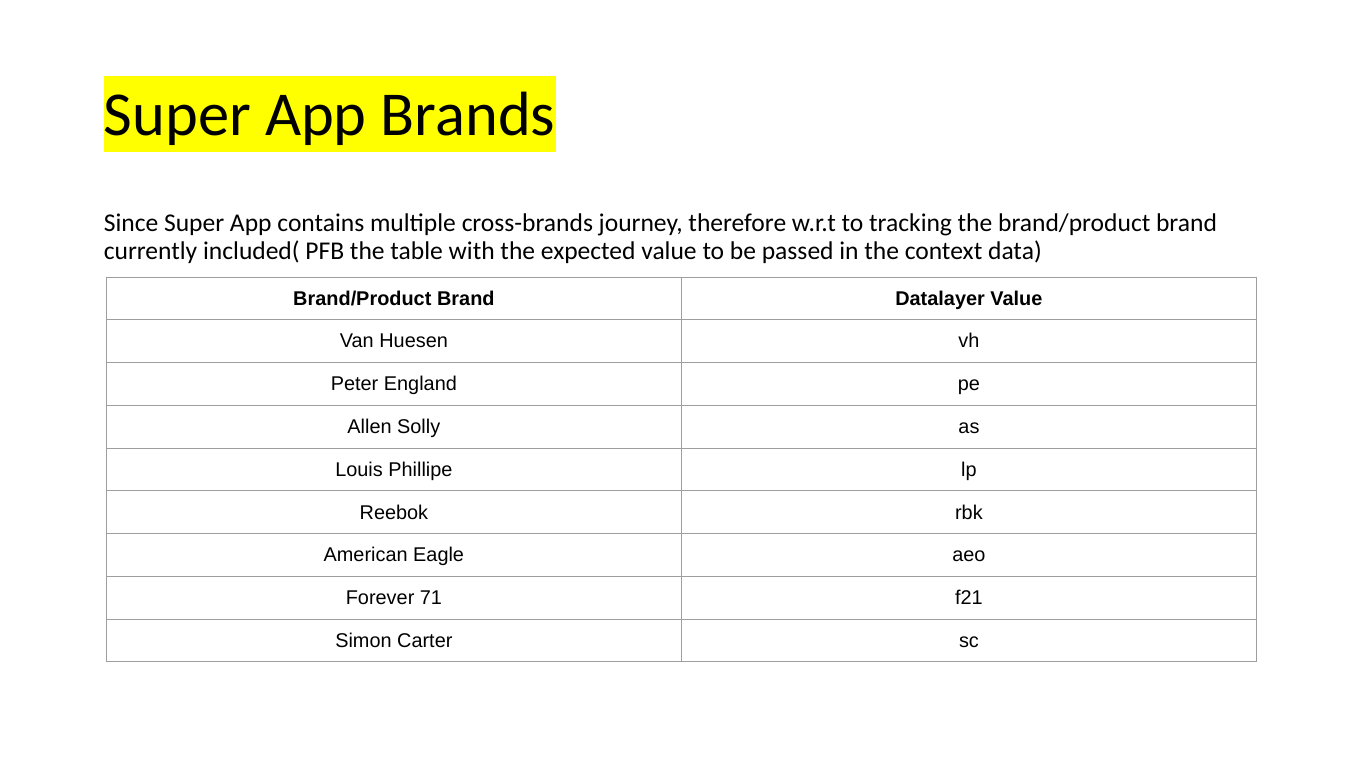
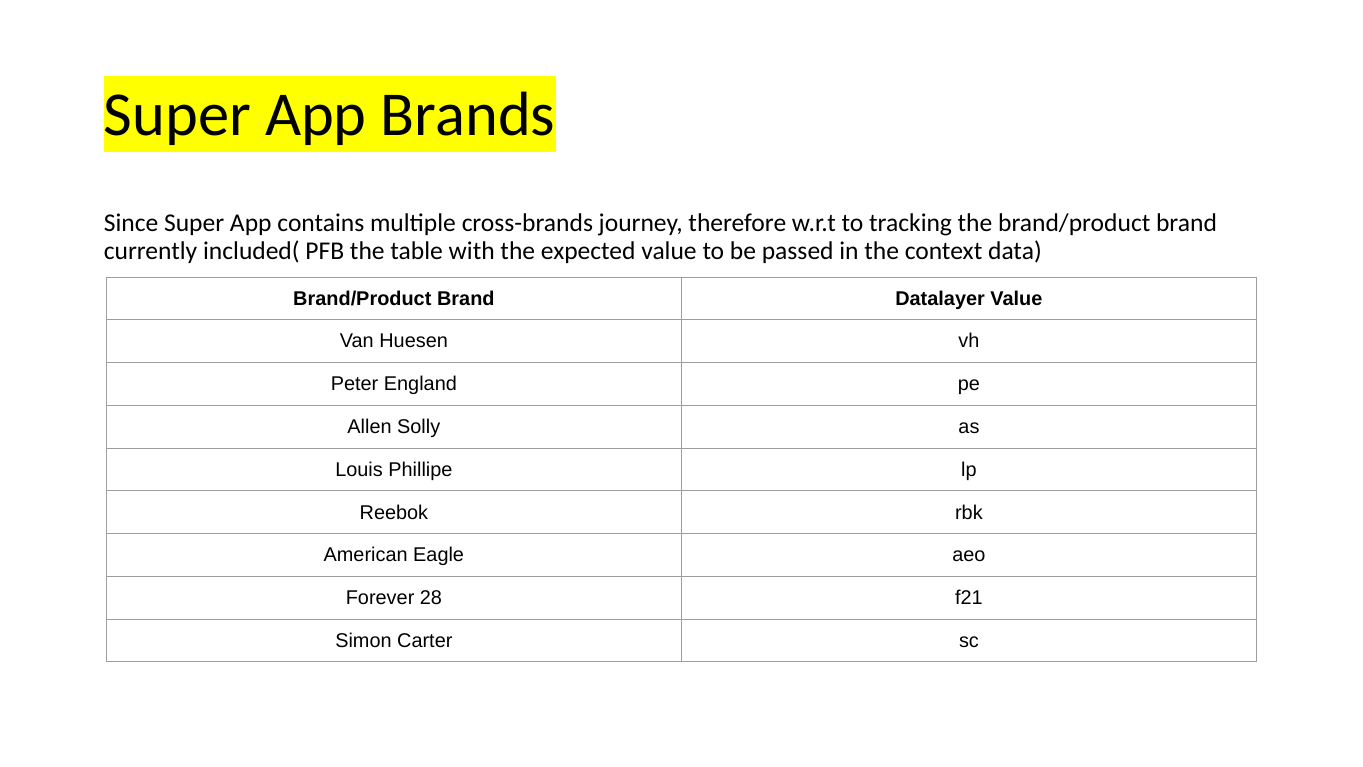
71: 71 -> 28 (431, 598)
